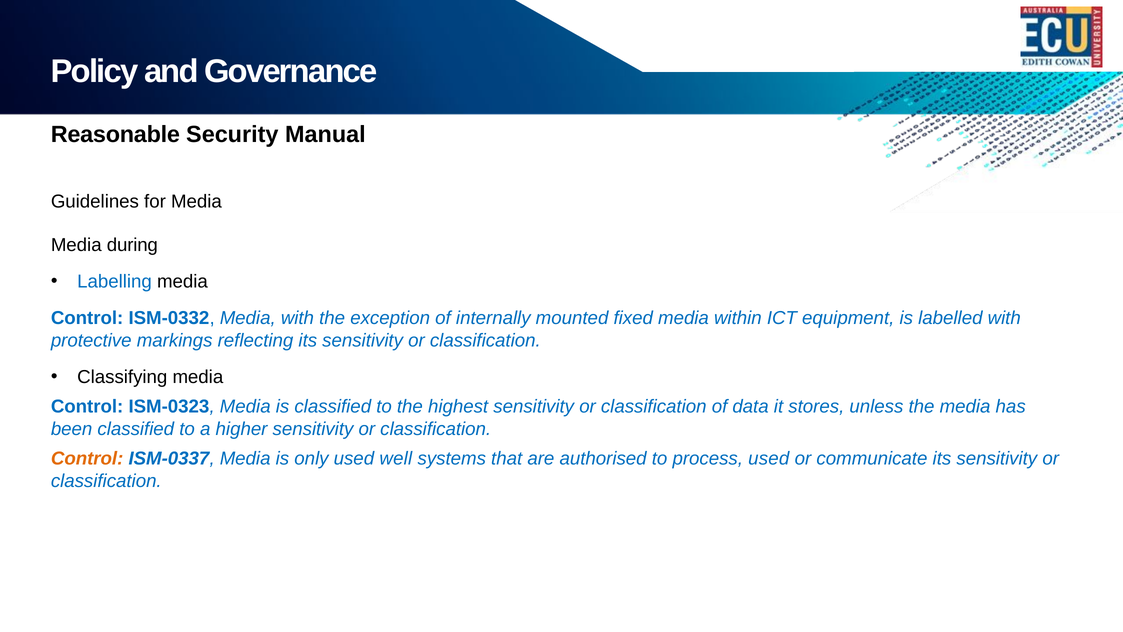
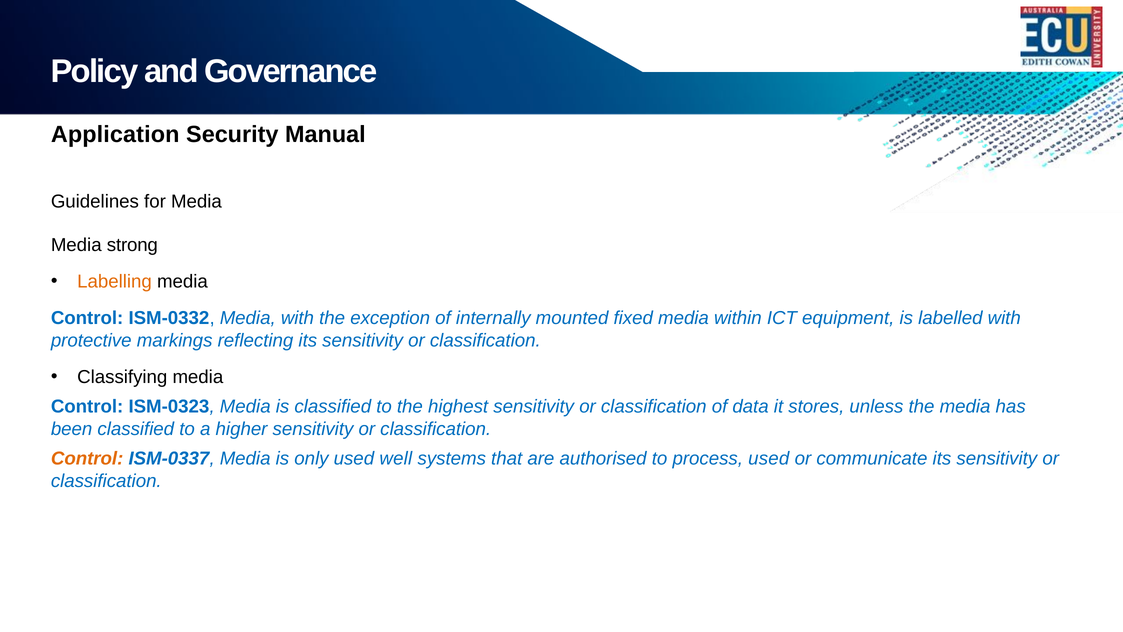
Reasonable: Reasonable -> Application (115, 134)
during: during -> strong (132, 245)
Labelling colour: blue -> orange (115, 281)
